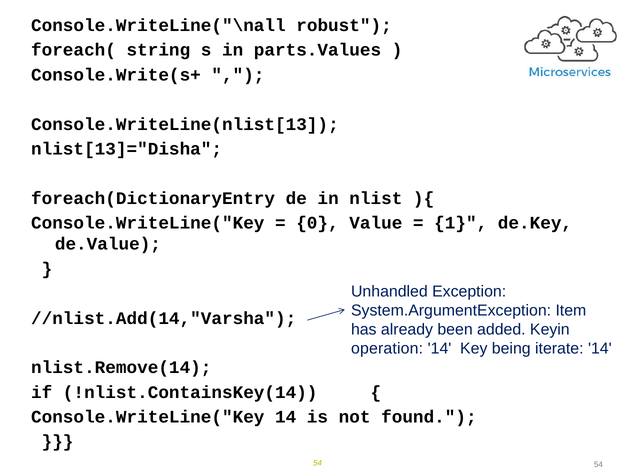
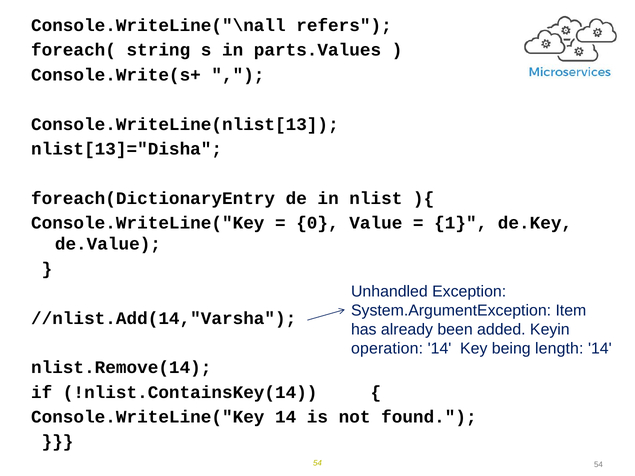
robust: robust -> refers (344, 26)
iterate: iterate -> length (559, 349)
